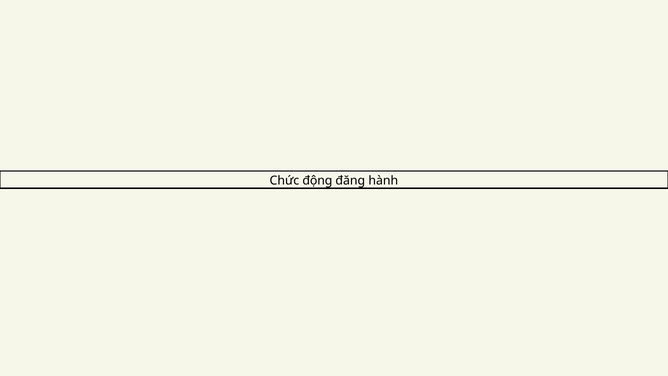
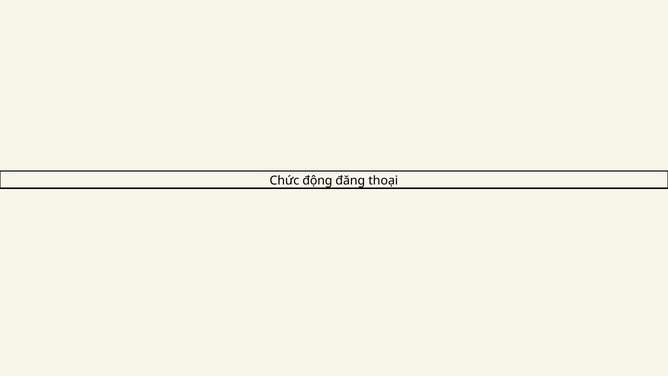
hành: hành -> thoại (383, 180)
